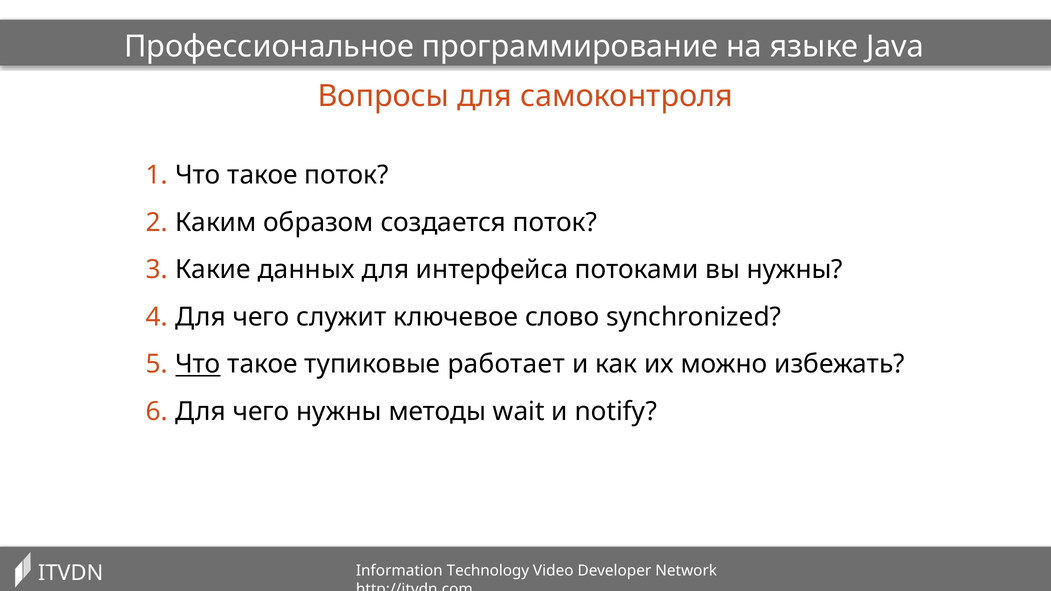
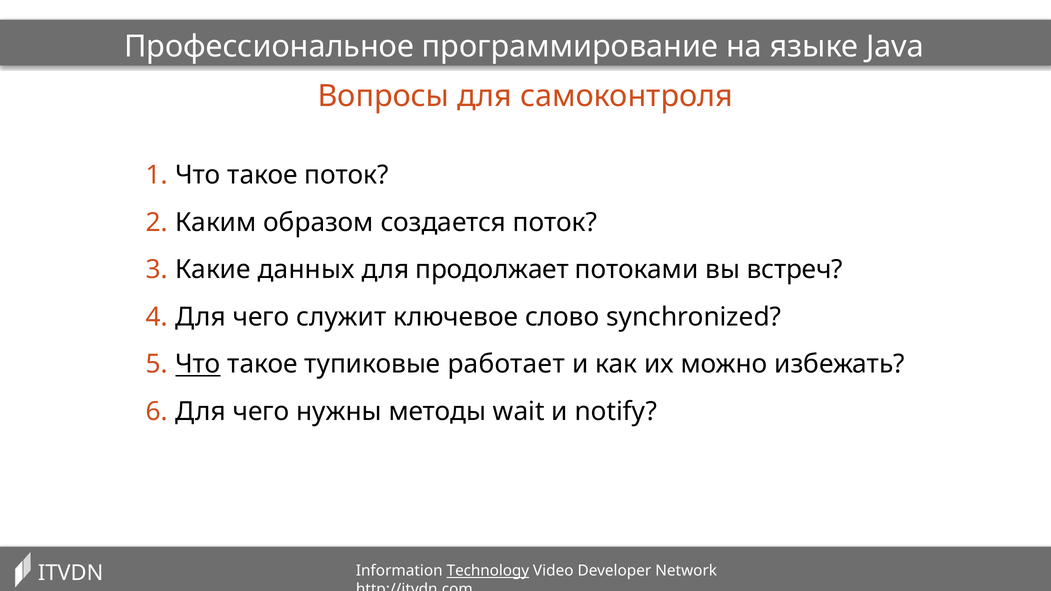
интерфейса: интерфейса -> продолжает (492, 270)
вы нужны: нужны -> встреч (795, 270)
Technology underline: none -> present (488, 571)
